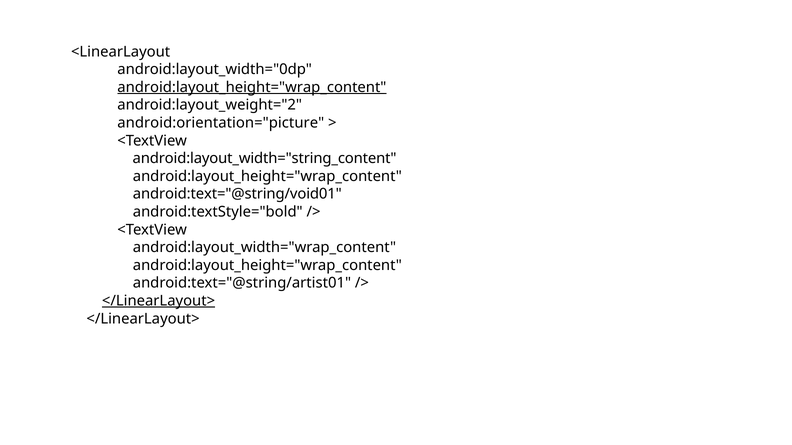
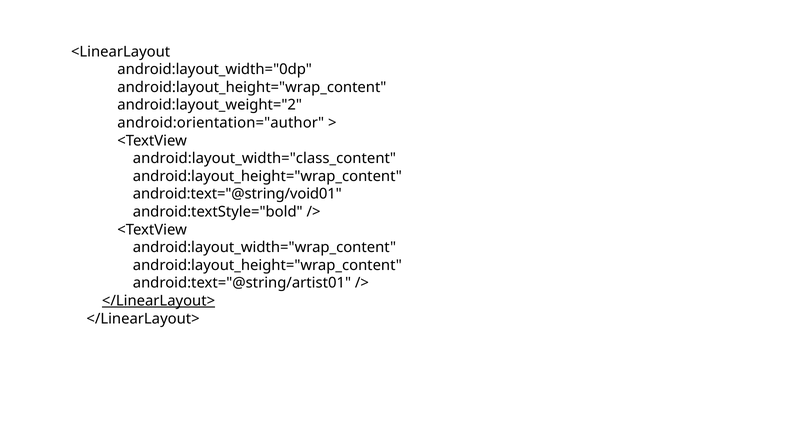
android:layout_height="wrap_content underline: present -> none (252, 87)
android:orientation="picture: android:orientation="picture -> android:orientation="author (221, 123)
android:layout_width="string_content: android:layout_width="string_content -> android:layout_width="class_content (264, 159)
